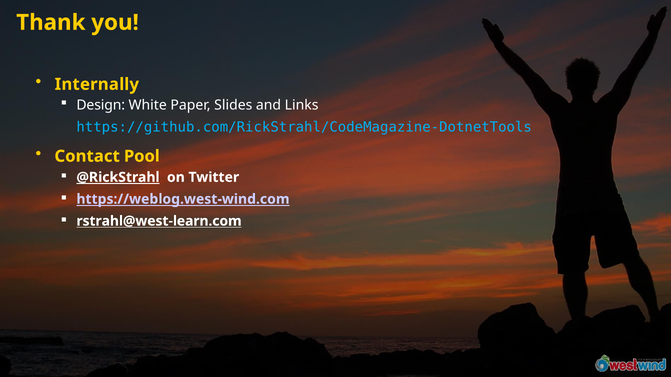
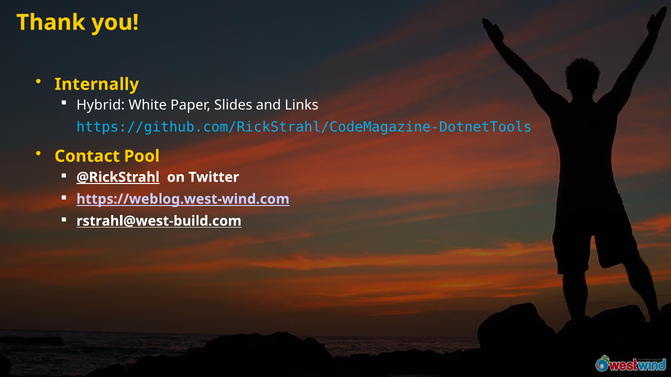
Design: Design -> Hybrid (101, 105)
rstrahl@west-learn.com: rstrahl@west-learn.com -> rstrahl@west-build.com (159, 221)
